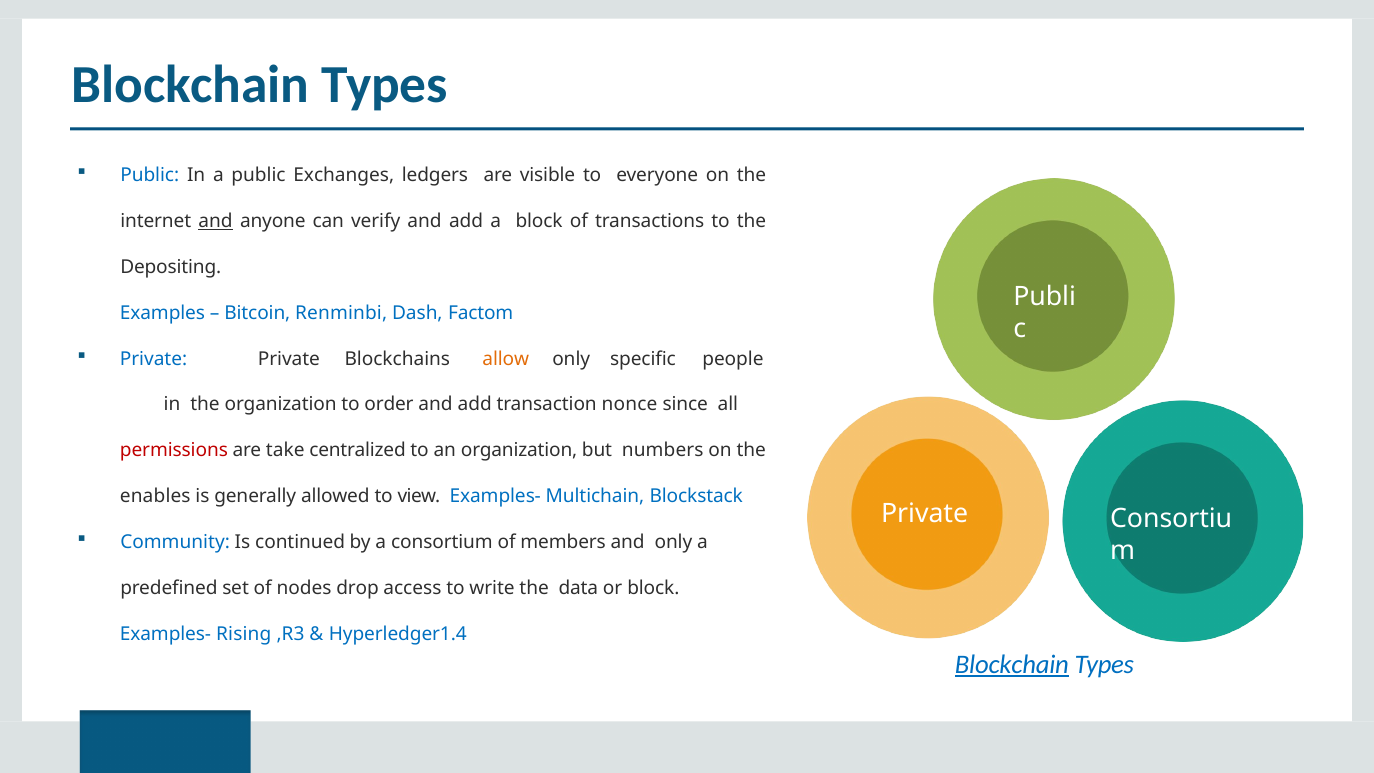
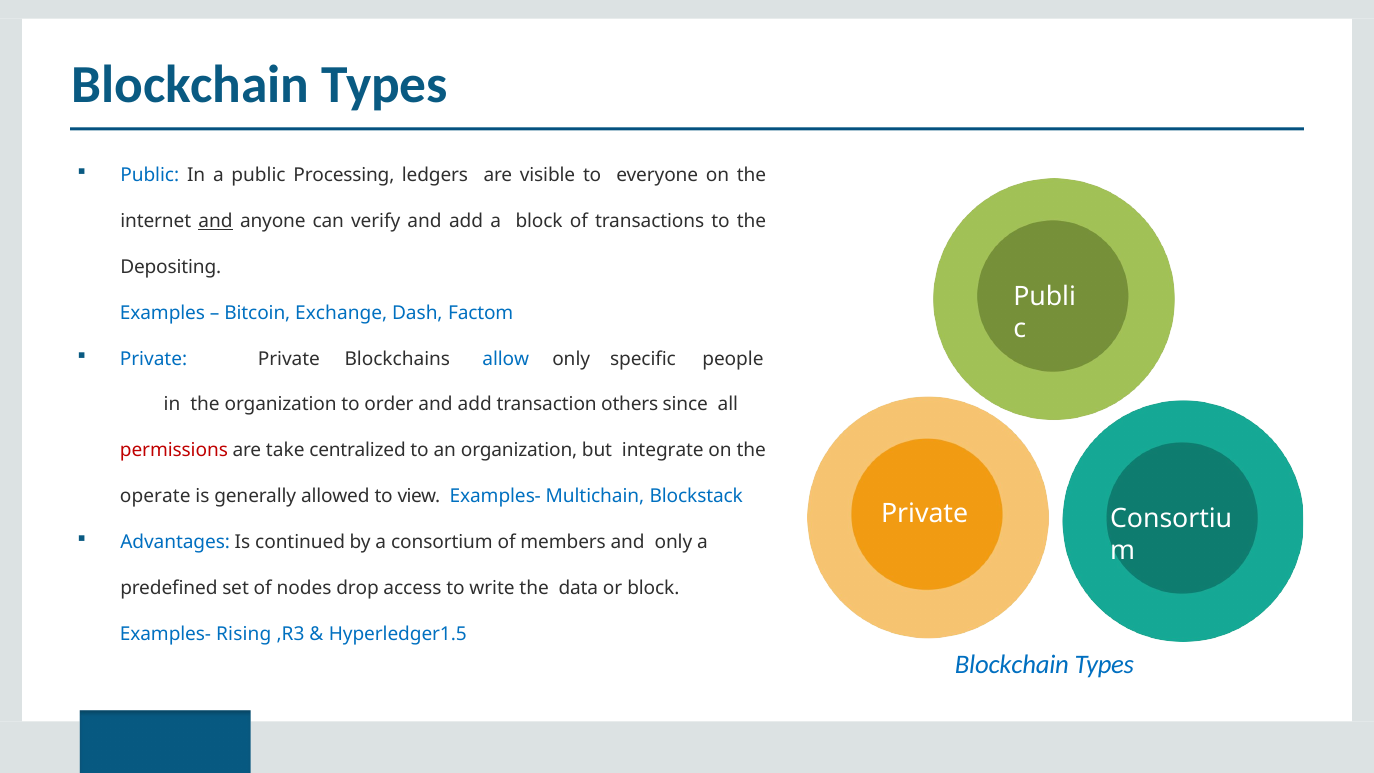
Exchanges: Exchanges -> Processing (344, 176)
Renminbi: Renminbi -> Exchange (341, 313)
allow colour: orange -> blue (506, 359)
nonce: nonce -> others (630, 405)
numbers: numbers -> integrate (663, 450)
enables: enables -> operate (155, 496)
Community: Community -> Advantages (175, 542)
Hyperledger1.4: Hyperledger1.4 -> Hyperledger1.5 (398, 634)
Blockchain underline: present -> none (1012, 664)
